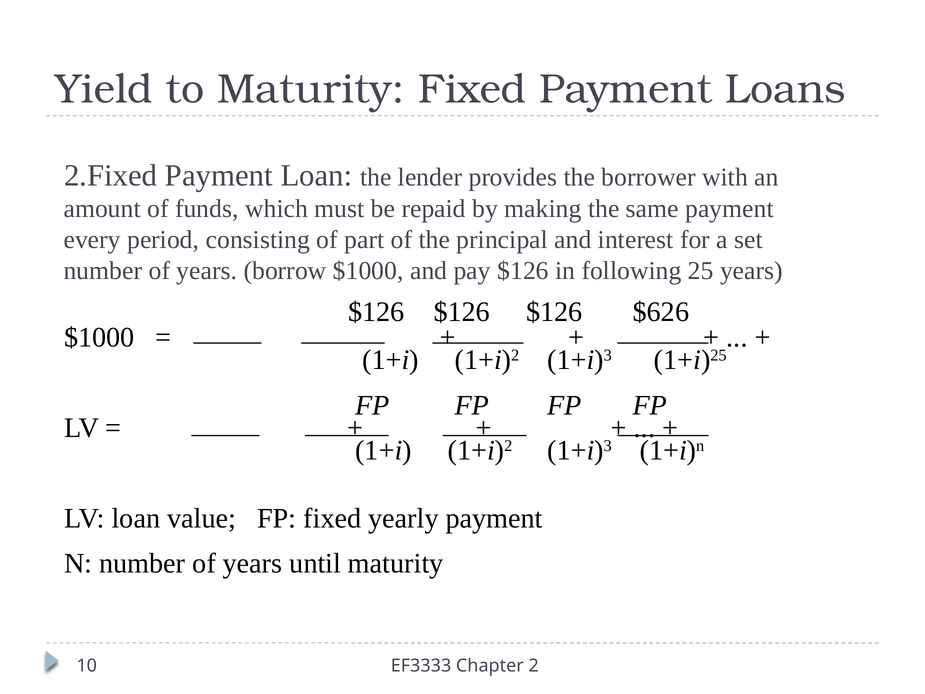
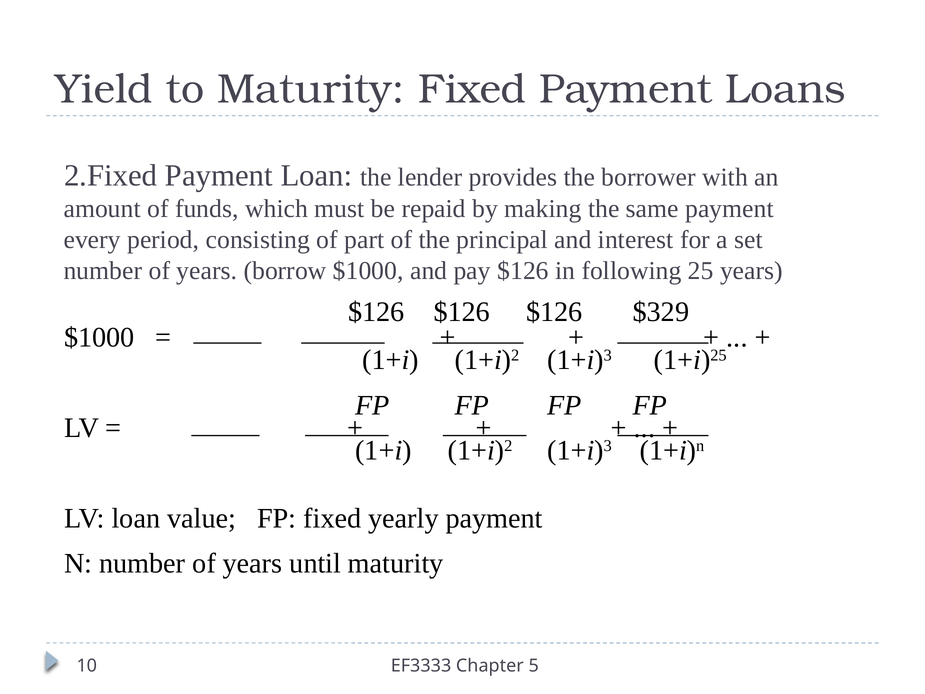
$626: $626 -> $329 (661, 312)
2: 2 -> 5 (534, 666)
